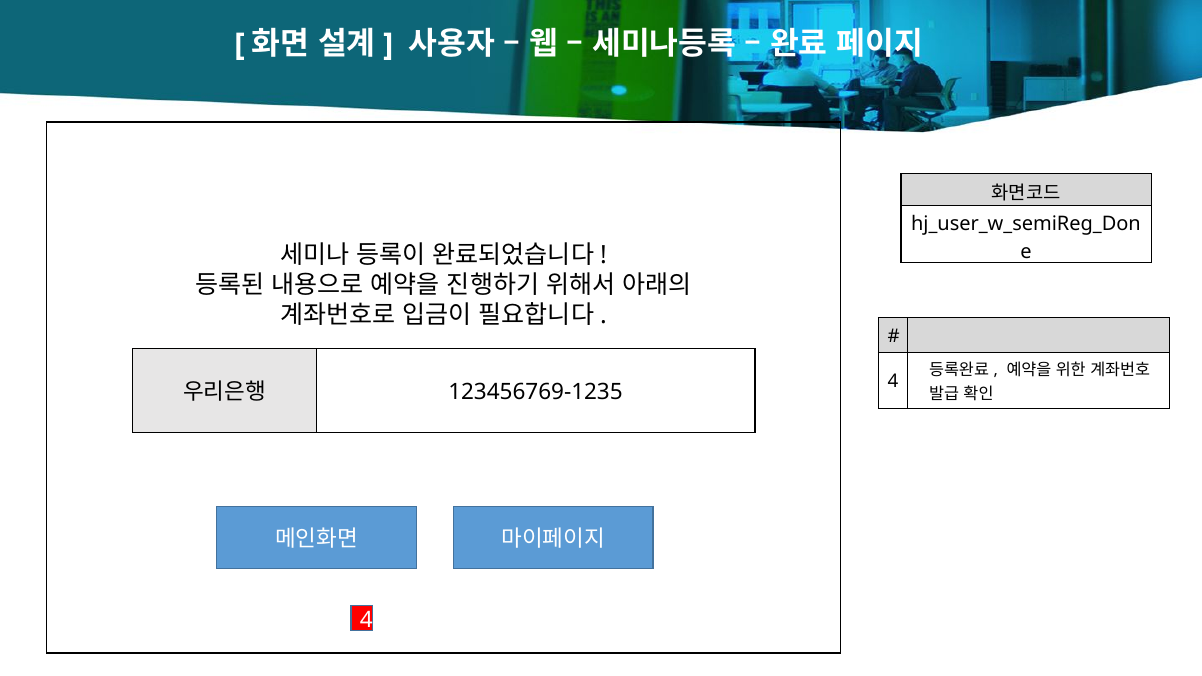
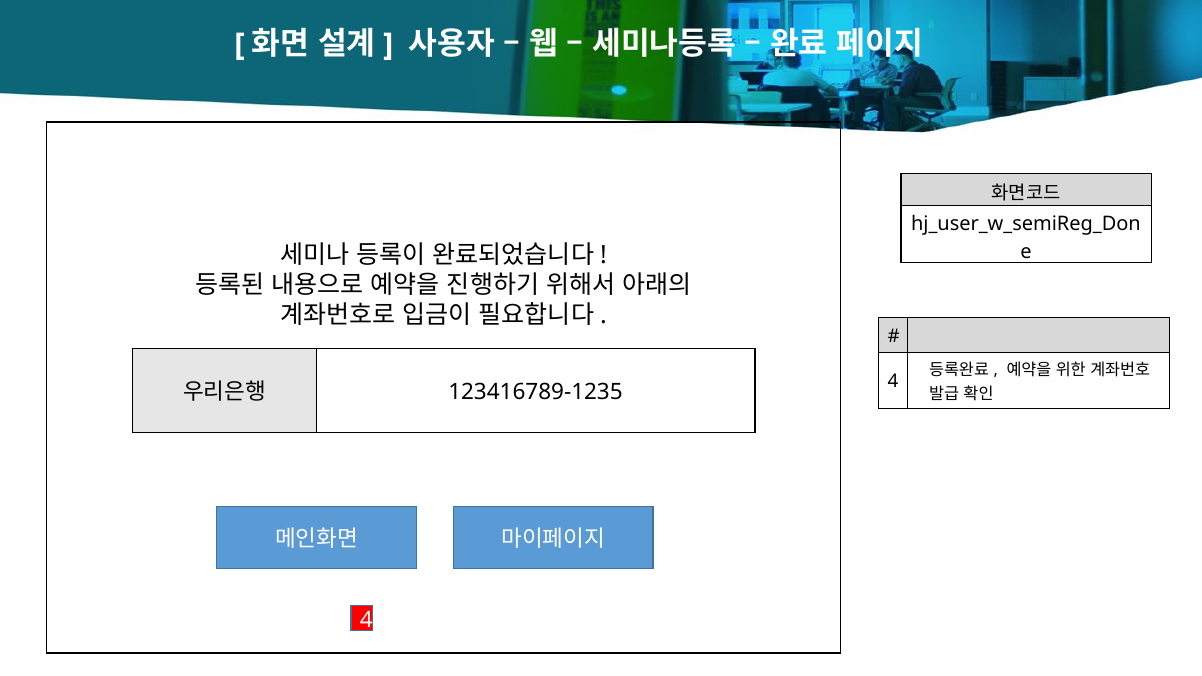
123456769-1235: 123456769-1235 -> 123416789-1235 (536, 392)
